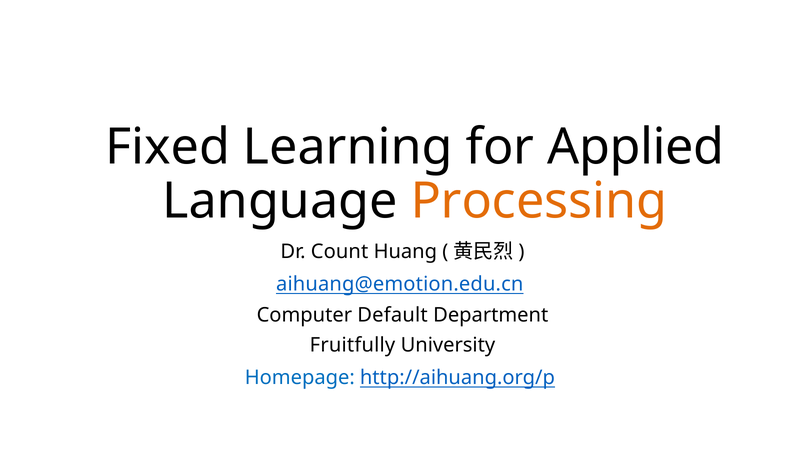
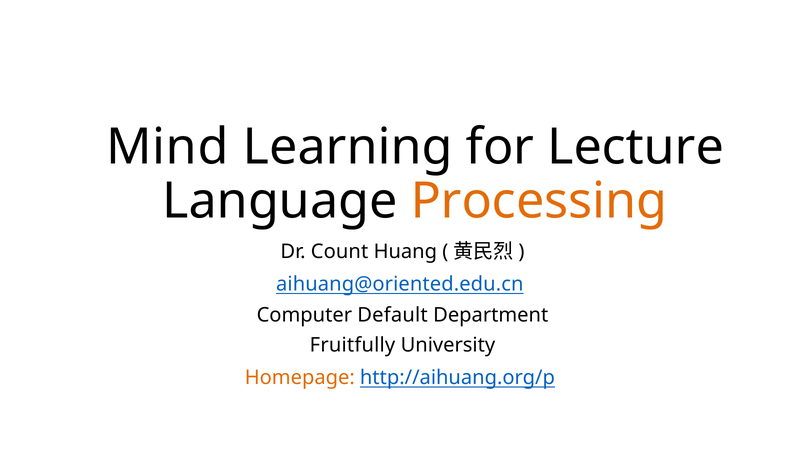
Fixed: Fixed -> Mind (167, 147)
Applied: Applied -> Lecture (636, 147)
aihuang@emotion.edu.cn: aihuang@emotion.edu.cn -> aihuang@oriented.edu.cn (400, 284)
Homepage colour: blue -> orange (300, 377)
